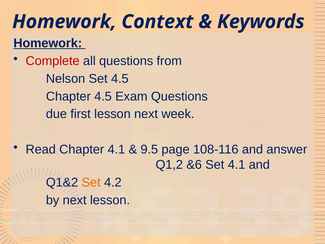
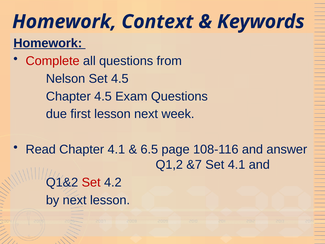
9.5: 9.5 -> 6.5 (149, 149)
&6: &6 -> &7 (194, 165)
Set colour: orange -> red (91, 182)
